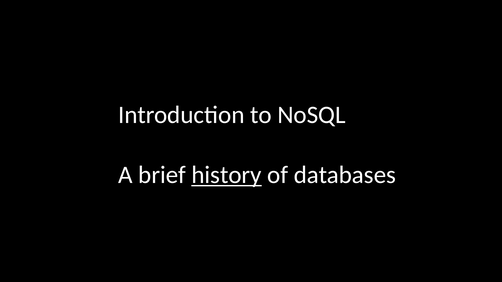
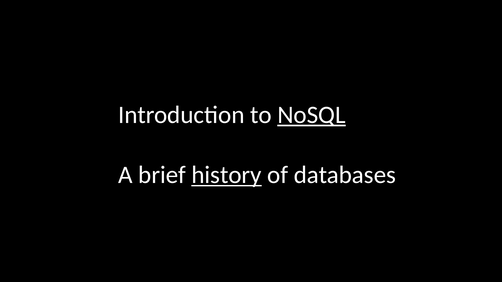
NoSQL underline: none -> present (312, 115)
